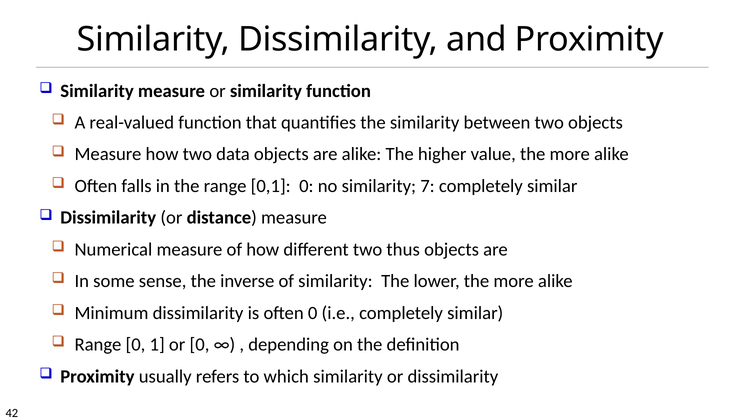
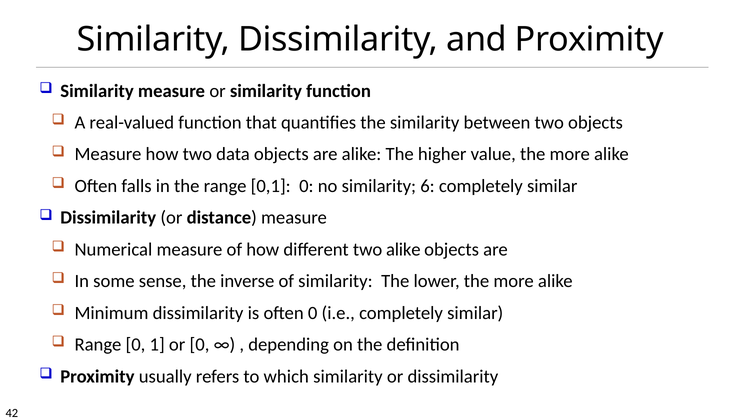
7: 7 -> 6 (427, 186)
two thus: thus -> alike (403, 250)
